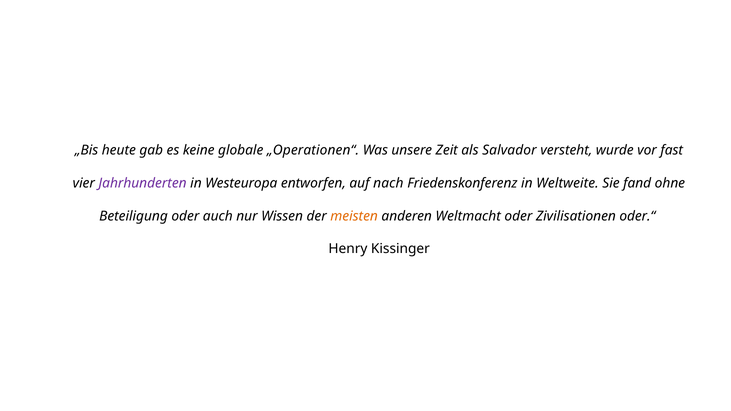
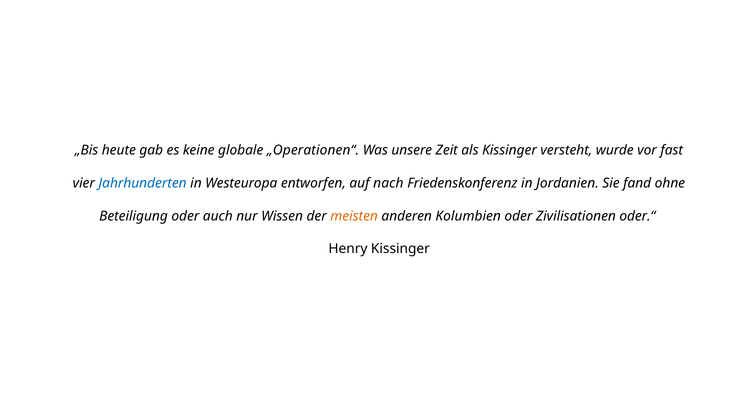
als Salvador: Salvador -> Kissinger (509, 150)
Jahrhunderten colour: purple -> blue (143, 183)
Weltweite: Weltweite -> Jordanien (567, 183)
Weltmacht: Weltmacht -> Kolumbien (468, 216)
